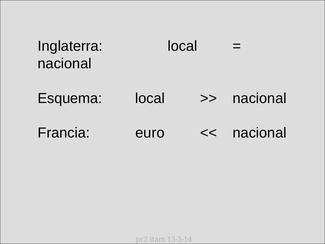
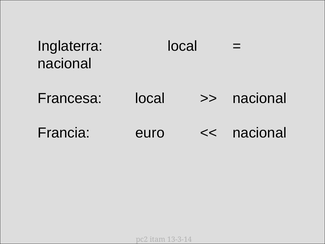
Esquema: Esquema -> Francesa (70, 98)
